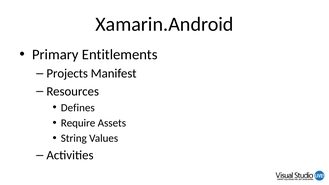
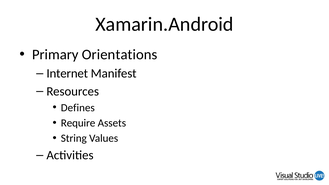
Entitlements: Entitlements -> Orientations (120, 55)
Projects: Projects -> Internet (67, 74)
